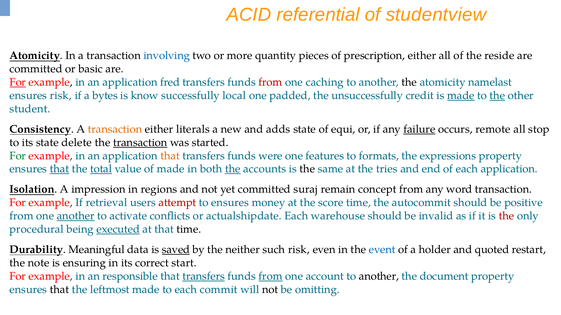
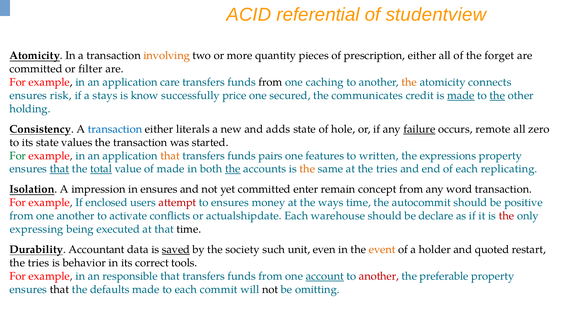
involving colour: blue -> orange (167, 56)
reside: reside -> forget (499, 56)
basic: basic -> filter (91, 69)
For underline: present -> none (18, 82)
fred: fred -> care (170, 82)
from colour: red -> black (271, 82)
the colour: black -> orange (409, 82)
namelast: namelast -> connects (490, 82)
bytes: bytes -> stays (105, 96)
local: local -> price (234, 96)
padded: padded -> secured (290, 96)
unsuccessfully: unsuccessfully -> communicates (367, 96)
student: student -> holding (30, 109)
transaction colour: orange -> blue (115, 129)
equi: equi -> hole (343, 129)
stop: stop -> zero (539, 129)
delete: delete -> values (77, 143)
transaction underline: present -> none (140, 143)
were: were -> pairs (271, 156)
formats: formats -> written (379, 156)
the colour: black -> orange (307, 169)
each application: application -> replicating (509, 169)
in regions: regions -> ensures (159, 190)
suraj: suraj -> enter (306, 190)
retrieval: retrieval -> enclosed (107, 203)
score: score -> ways (331, 203)
another underline: present -> none (76, 216)
invalid: invalid -> declare (436, 216)
procedural: procedural -> expressing (37, 230)
executed underline: present -> none (118, 230)
Meaningful: Meaningful -> Accountant (97, 250)
neither: neither -> society (243, 250)
such risk: risk -> unit (299, 250)
event colour: blue -> orange (382, 250)
note: note -> tries (39, 263)
ensuring: ensuring -> behavior (84, 263)
start: start -> tools (184, 263)
transfers underline: present -> none (204, 277)
from underline: present -> none (271, 277)
account underline: none -> present (325, 277)
another colour: black -> red (379, 277)
document: document -> preferable (444, 277)
leftmost: leftmost -> defaults (110, 290)
